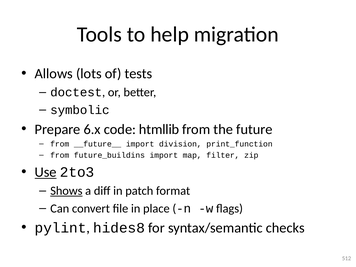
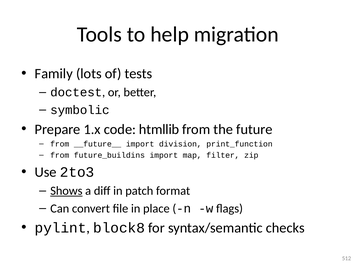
Allows: Allows -> Family (54, 74)
6.x: 6.x -> 1.x (92, 129)
Use underline: present -> none (46, 172)
hides8: hides8 -> block8 (119, 228)
